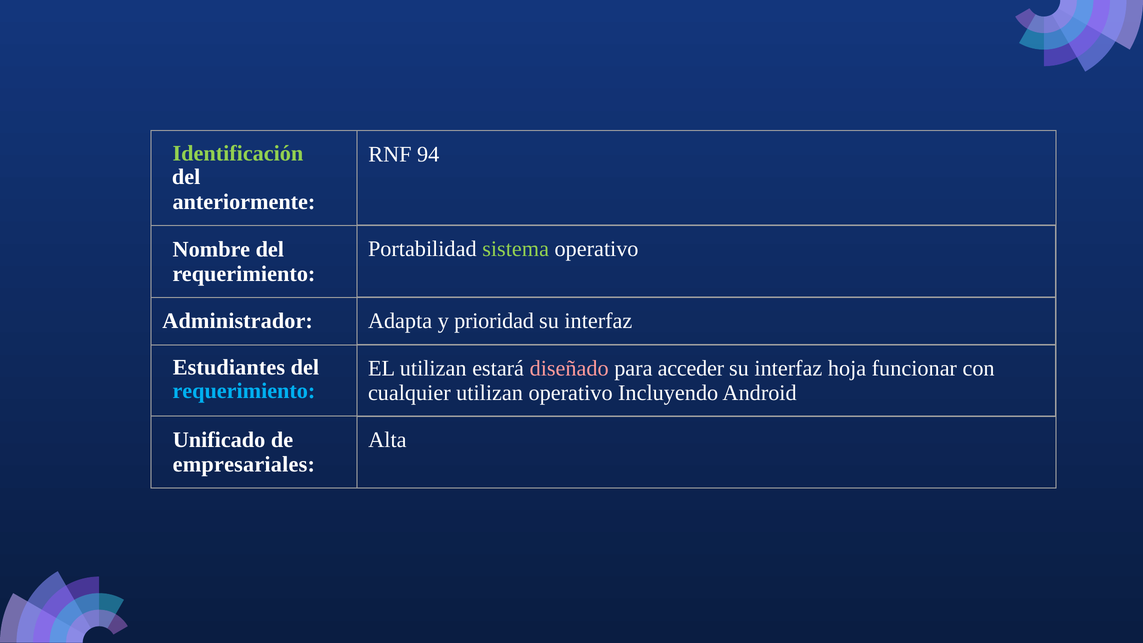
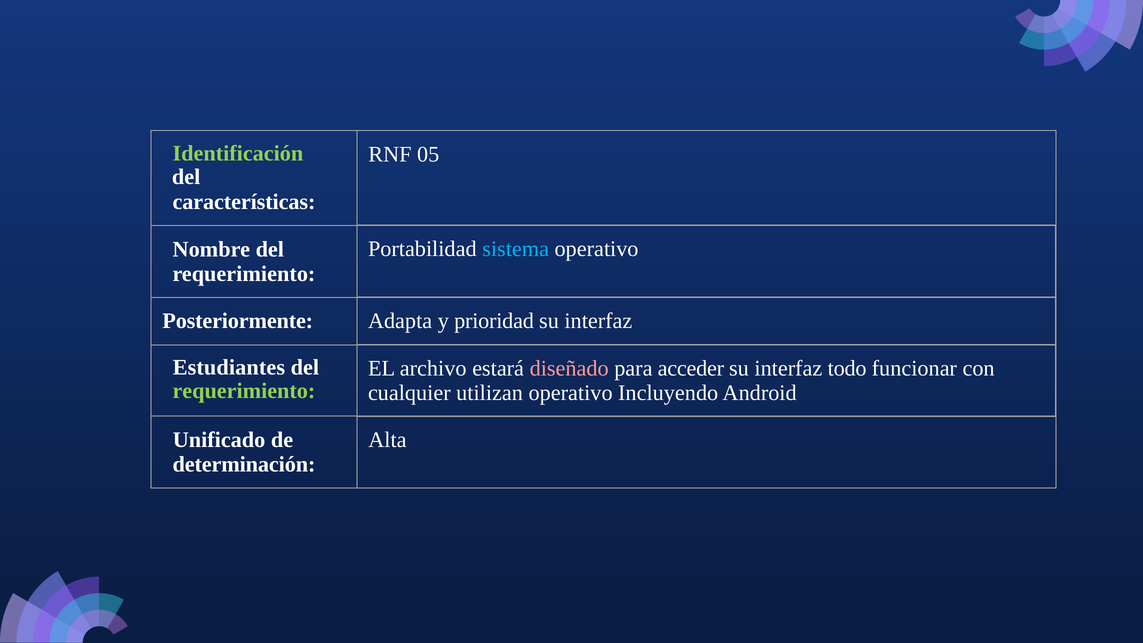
94: 94 -> 05 (428, 155)
anteriormente: anteriormente -> características (244, 202)
sistema colour: light green -> light blue (516, 249)
Administrador: Administrador -> Posteriormente (238, 321)
EL utilizan: utilizan -> archivo (433, 368)
hoja: hoja -> todo (847, 368)
requerimiento colour: light blue -> light green (244, 391)
empresariales: empresariales -> determinación (244, 465)
